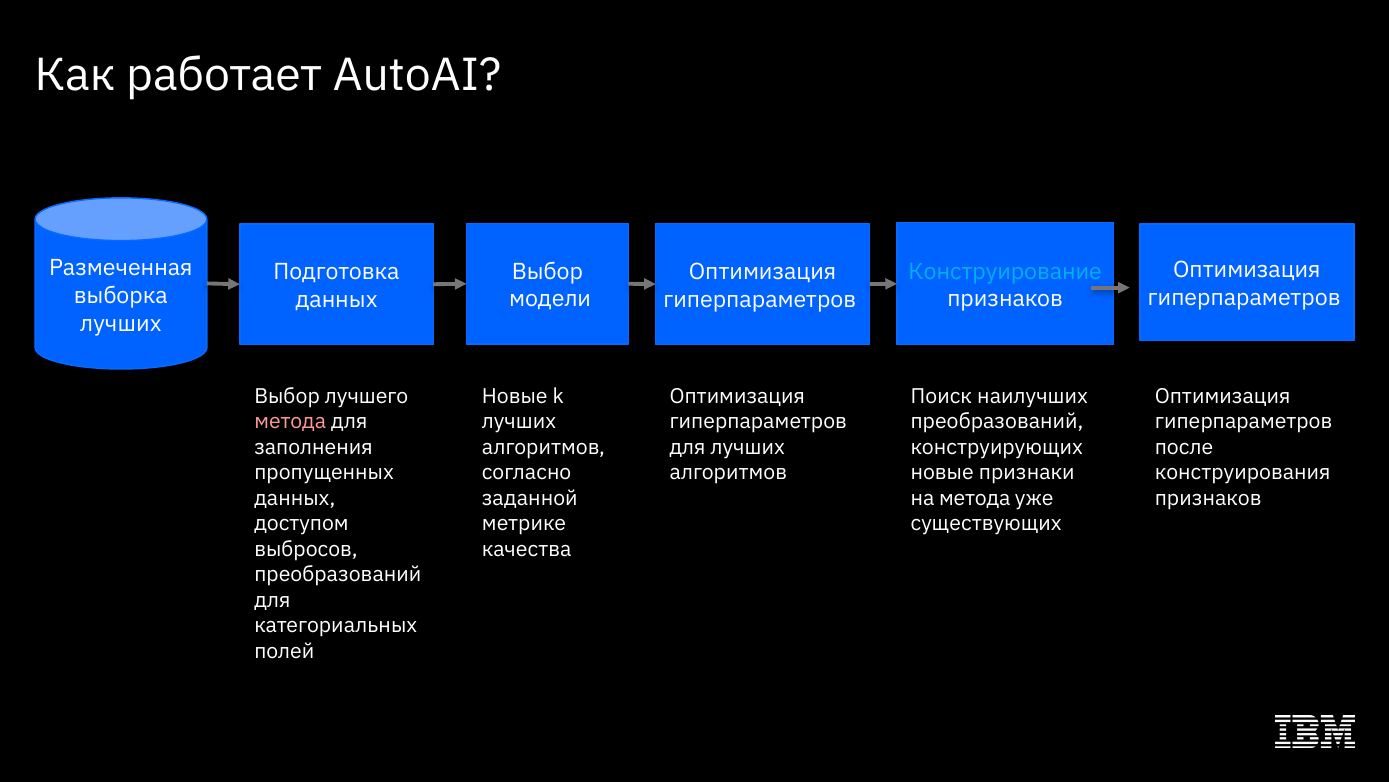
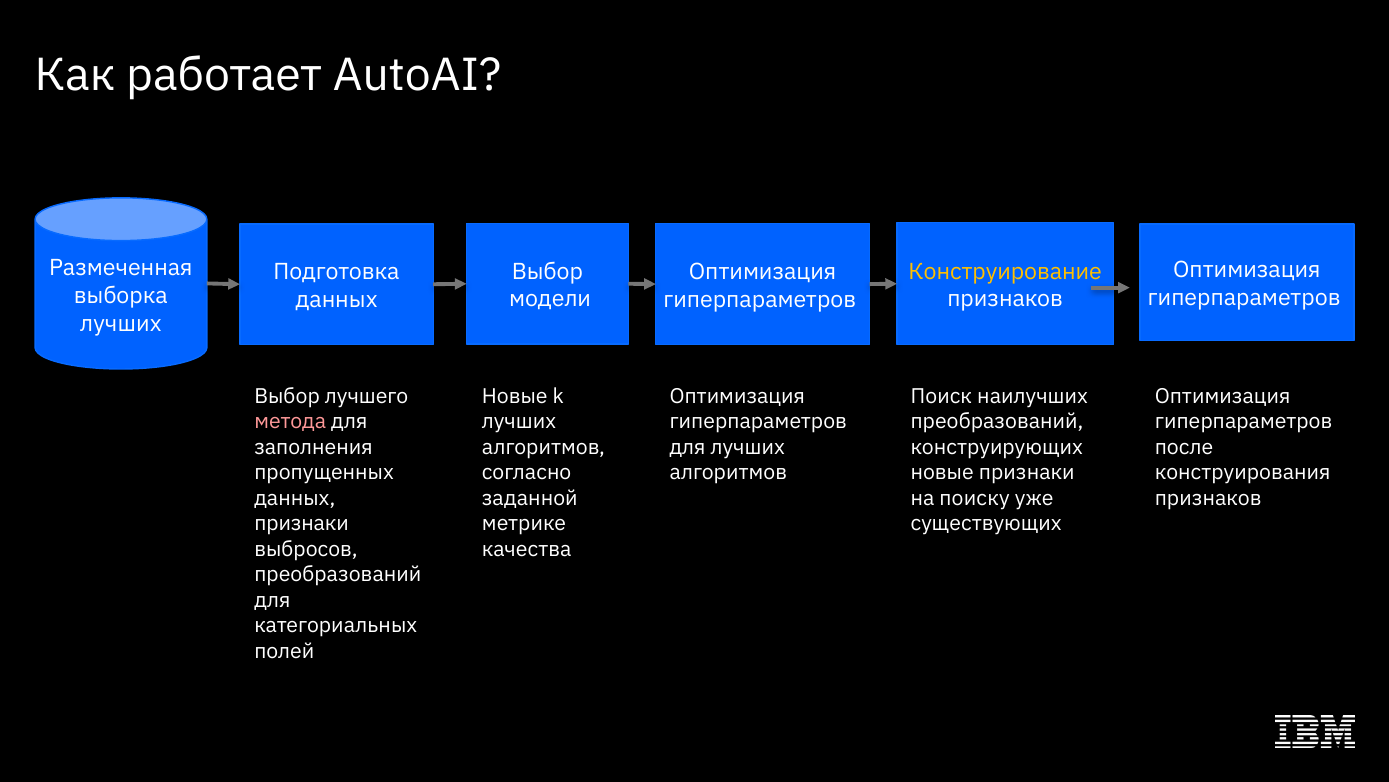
Конструирование colour: light blue -> yellow (1005, 271)
на метода: метода -> поиску (975, 498)
доступом: доступом -> признаки (302, 524)
